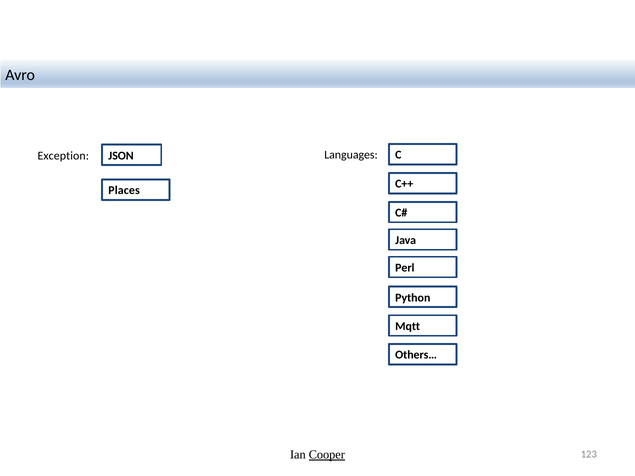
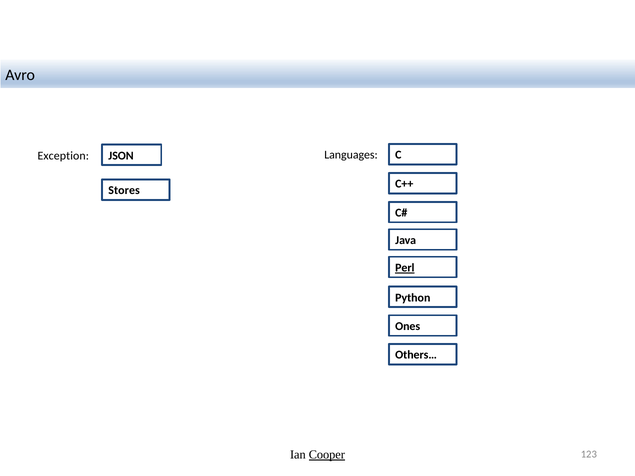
Places: Places -> Stores (124, 191)
Perl underline: none -> present (405, 268)
Mqtt: Mqtt -> Ones (408, 326)
